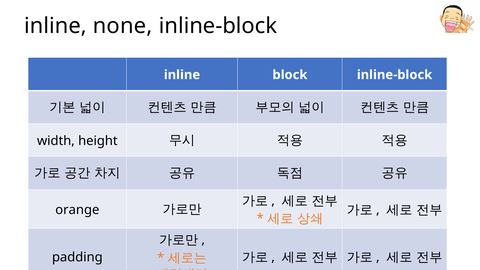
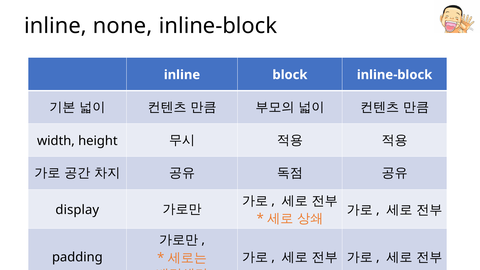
orange: orange -> display (77, 210)
